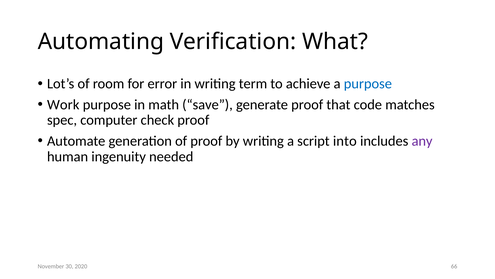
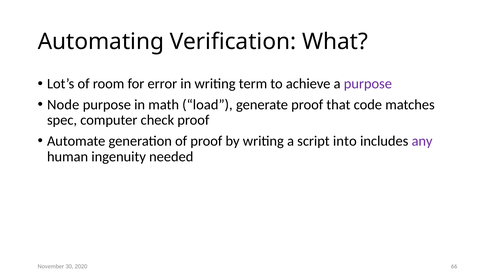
purpose colour: blue -> purple (368, 84)
Work: Work -> Node (63, 104)
save: save -> load (207, 104)
